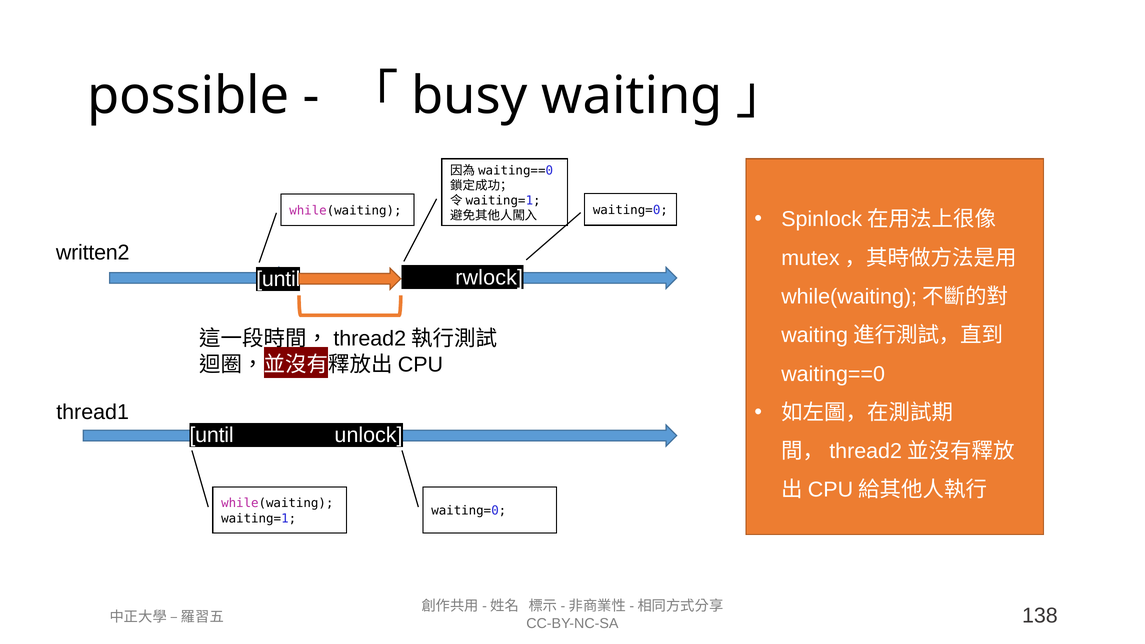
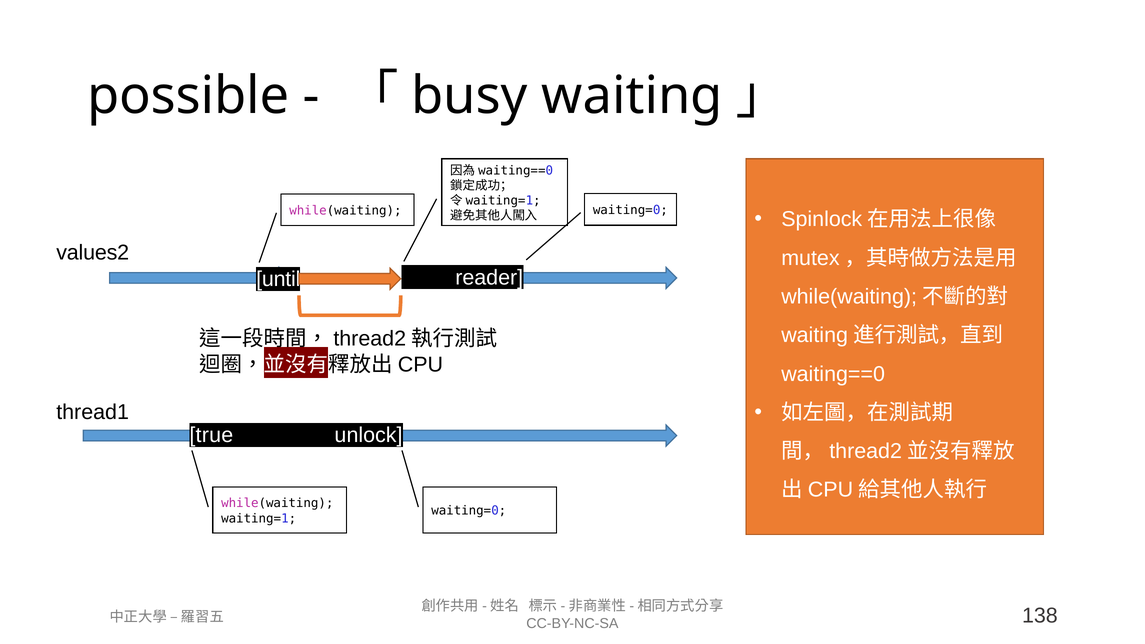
written2: written2 -> values2 (93, 253)
rwlock: rwlock -> reader (489, 277)
until: until -> true (211, 435)
